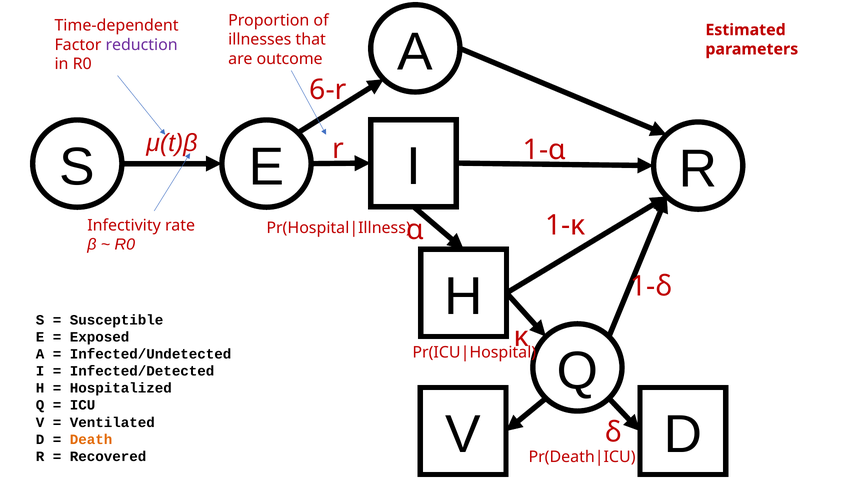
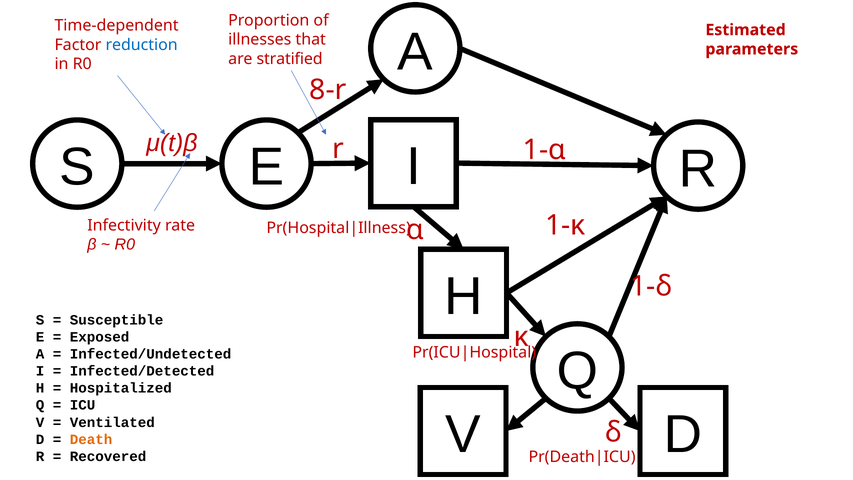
reduction colour: purple -> blue (142, 45)
outcome: outcome -> stratified (290, 59)
6-r: 6-r -> 8-r (328, 90)
